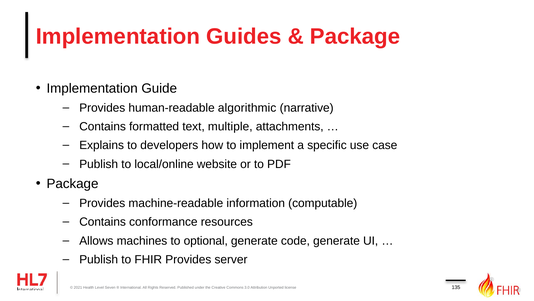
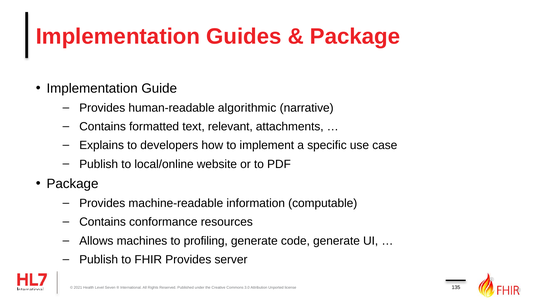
multiple: multiple -> relevant (230, 126)
optional: optional -> profiling (206, 240)
